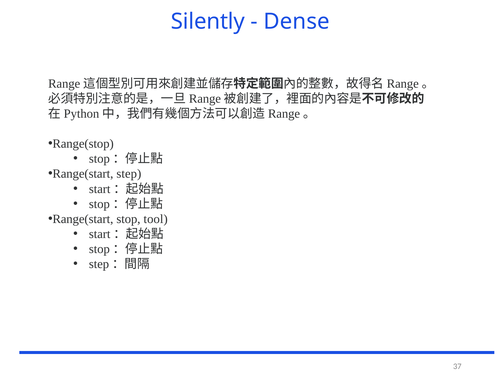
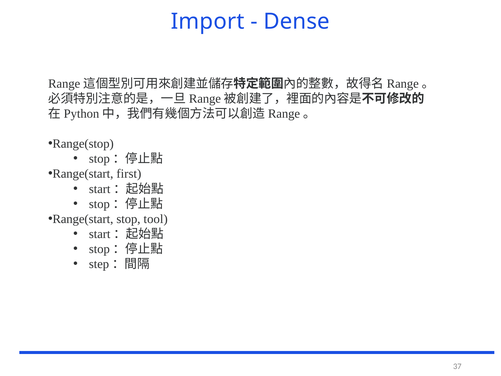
Silently: Silently -> Import (208, 22)
step: step -> first (129, 174)
